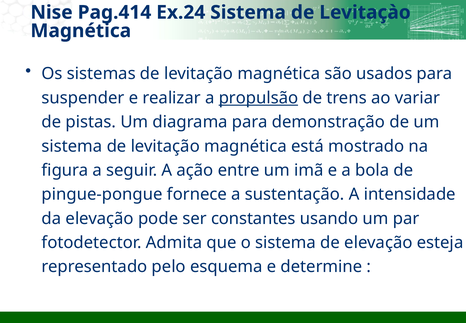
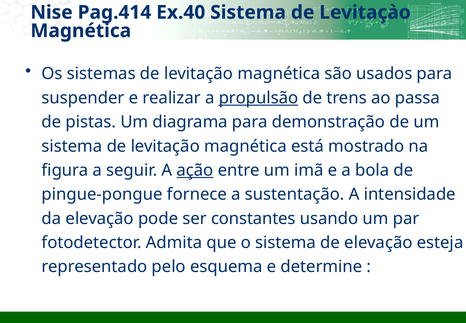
Ex.24: Ex.24 -> Ex.40 (181, 12)
variar: variar -> passa (417, 98)
ação underline: none -> present (195, 170)
